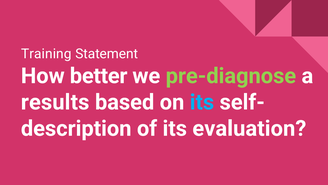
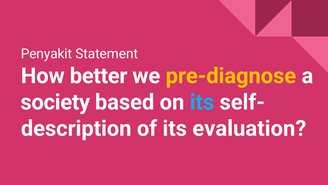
Training: Training -> Penyakit (46, 54)
pre-diagnose colour: light green -> yellow (231, 76)
results: results -> society (55, 102)
